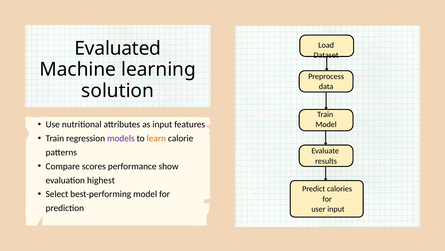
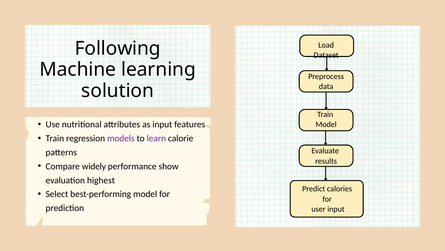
Evaluated: Evaluated -> Following (118, 48)
learn colour: orange -> purple (156, 138)
scores: scores -> widely (94, 166)
